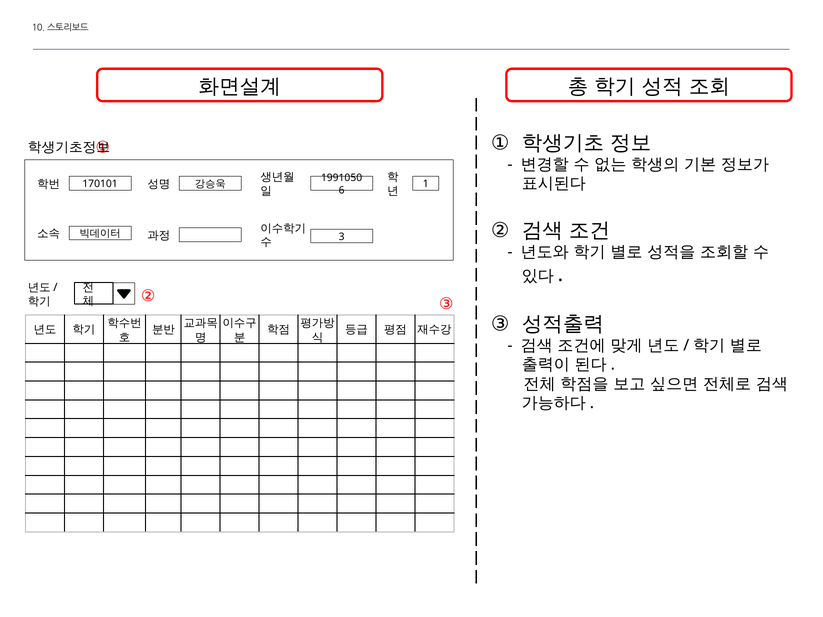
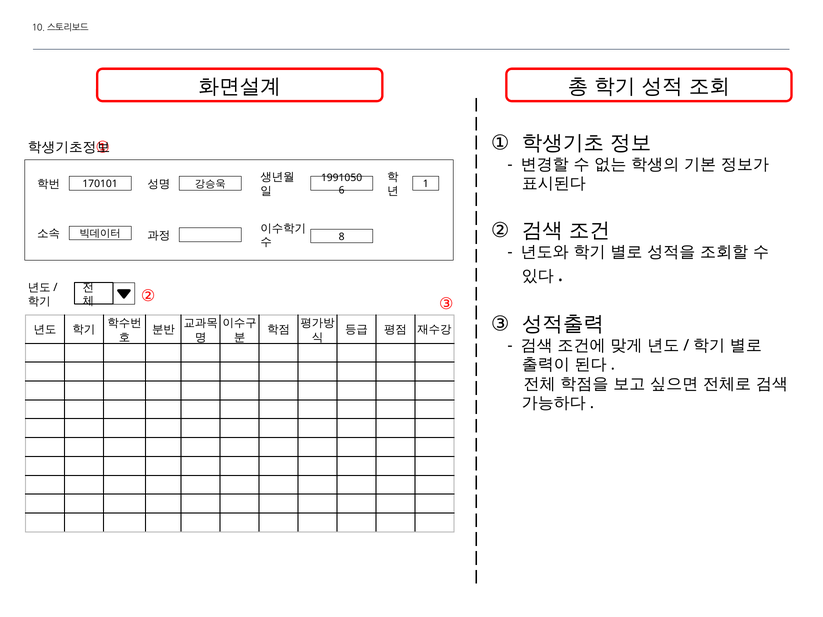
3: 3 -> 8 (342, 237)
